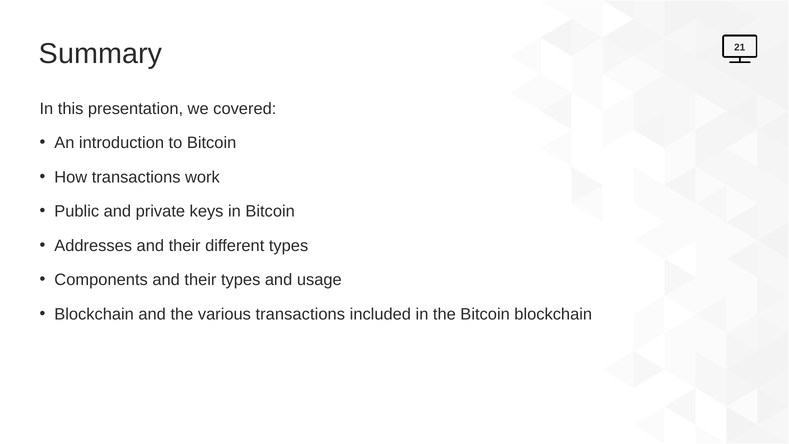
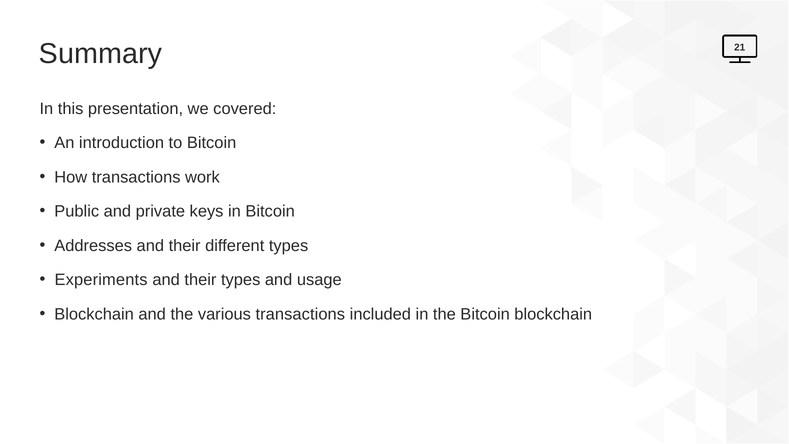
Components: Components -> Experiments (101, 280)
